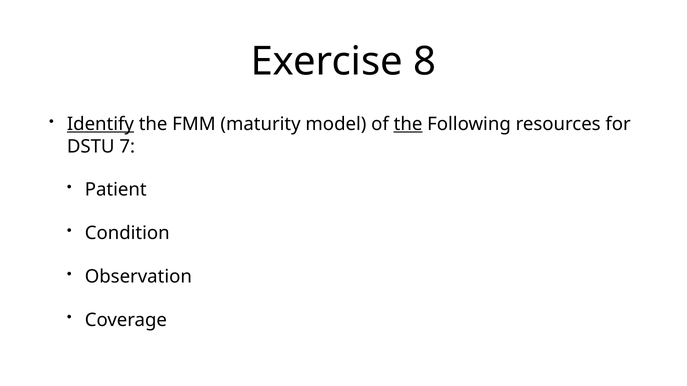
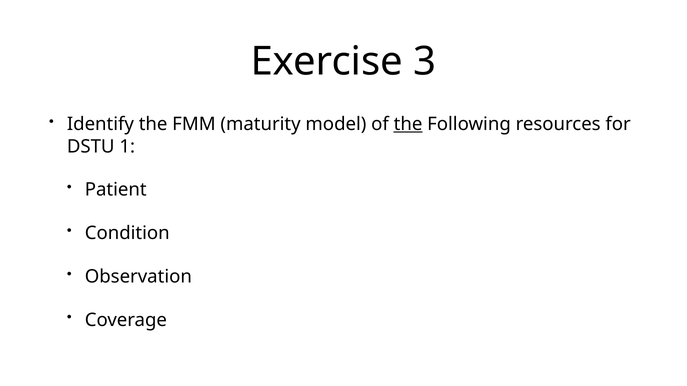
8: 8 -> 3 (425, 62)
Identify underline: present -> none (100, 124)
7: 7 -> 1 (127, 147)
